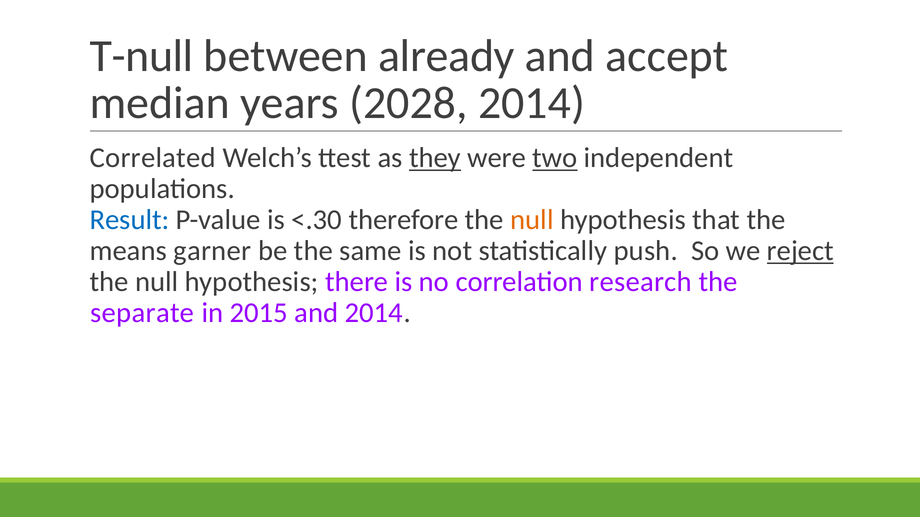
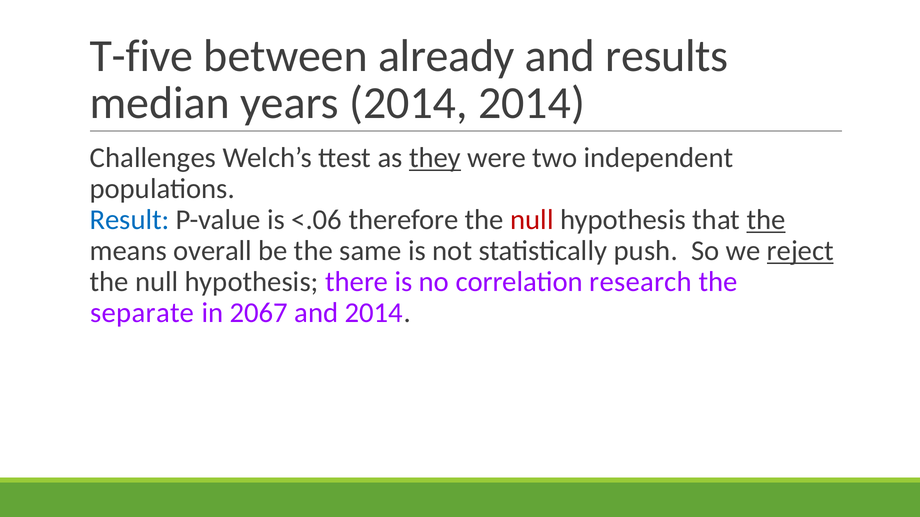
T-null: T-null -> T-five (141, 56)
accept: accept -> results (667, 56)
years 2028: 2028 -> 2014 (408, 103)
Correlated: Correlated -> Challenges (153, 158)
two underline: present -> none (555, 158)
<.30: <.30 -> <.06 (317, 220)
null colour: orange -> red (532, 220)
the underline: none -> present (766, 220)
garner: garner -> overall (213, 251)
2015: 2015 -> 2067 (259, 313)
